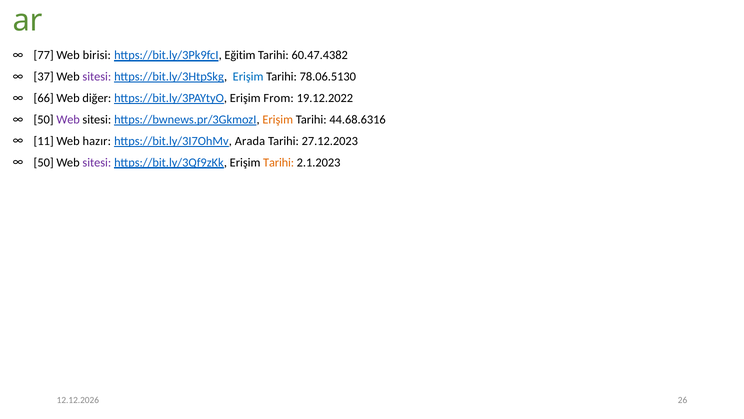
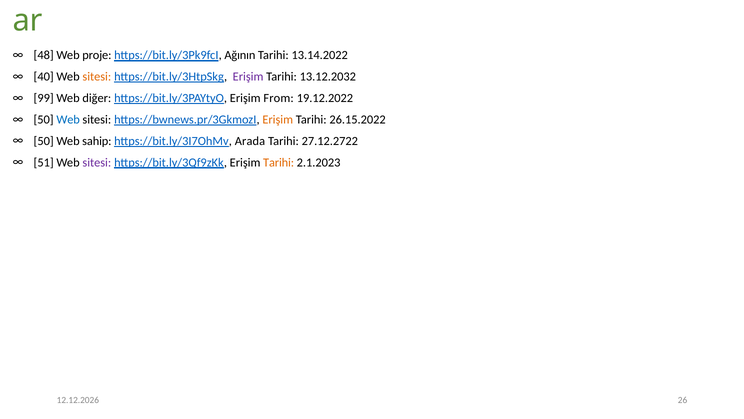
77: 77 -> 48 (44, 55)
birisi: birisi -> proje (97, 55)
Eğitim: Eğitim -> Ağının (240, 55)
60.47.4382: 60.47.4382 -> 13.14.2022 (320, 55)
37: 37 -> 40 (44, 77)
sitesi colour: purple -> orange (97, 77)
Erişim colour: blue -> purple (248, 77)
78.06.5130: 78.06.5130 -> 13.12.2032 (328, 77)
66: 66 -> 99 (44, 98)
Web colour: purple -> blue (68, 119)
44.68.6316: 44.68.6316 -> 26.15.2022 (358, 119)
11: 11 -> 50 (44, 141)
hazır: hazır -> sahip (97, 141)
27.12.2023: 27.12.2023 -> 27.12.2722 (330, 141)
50: 50 -> 51 (44, 162)
